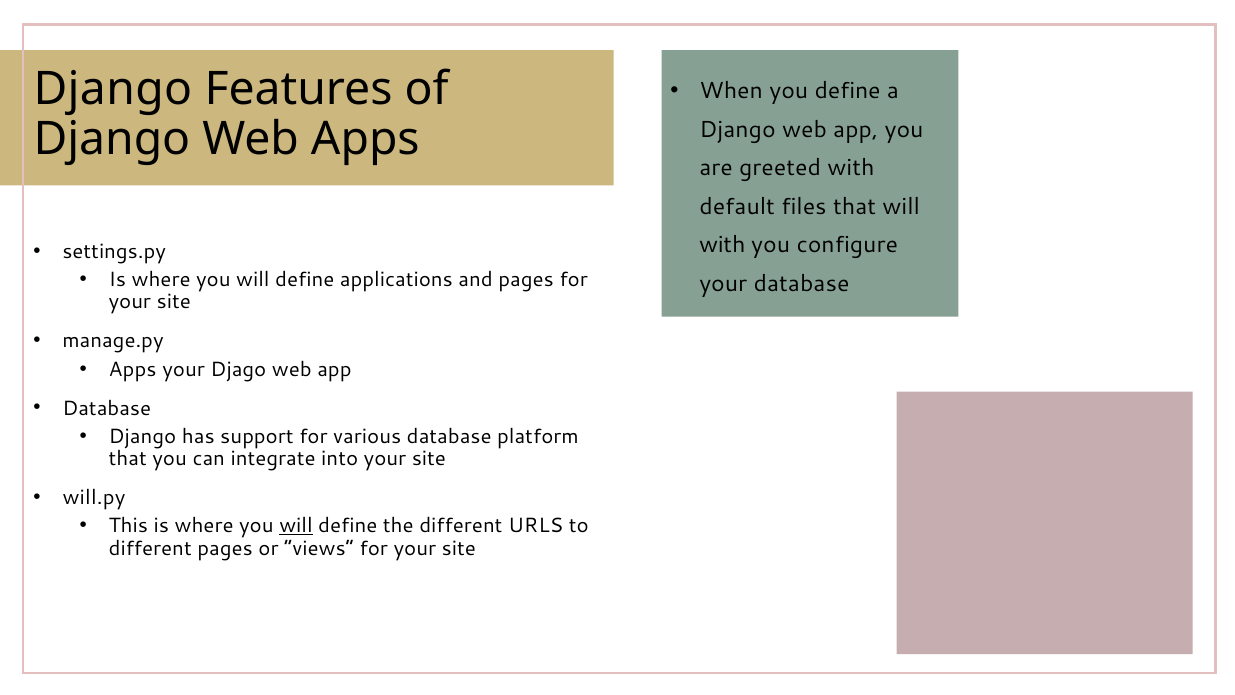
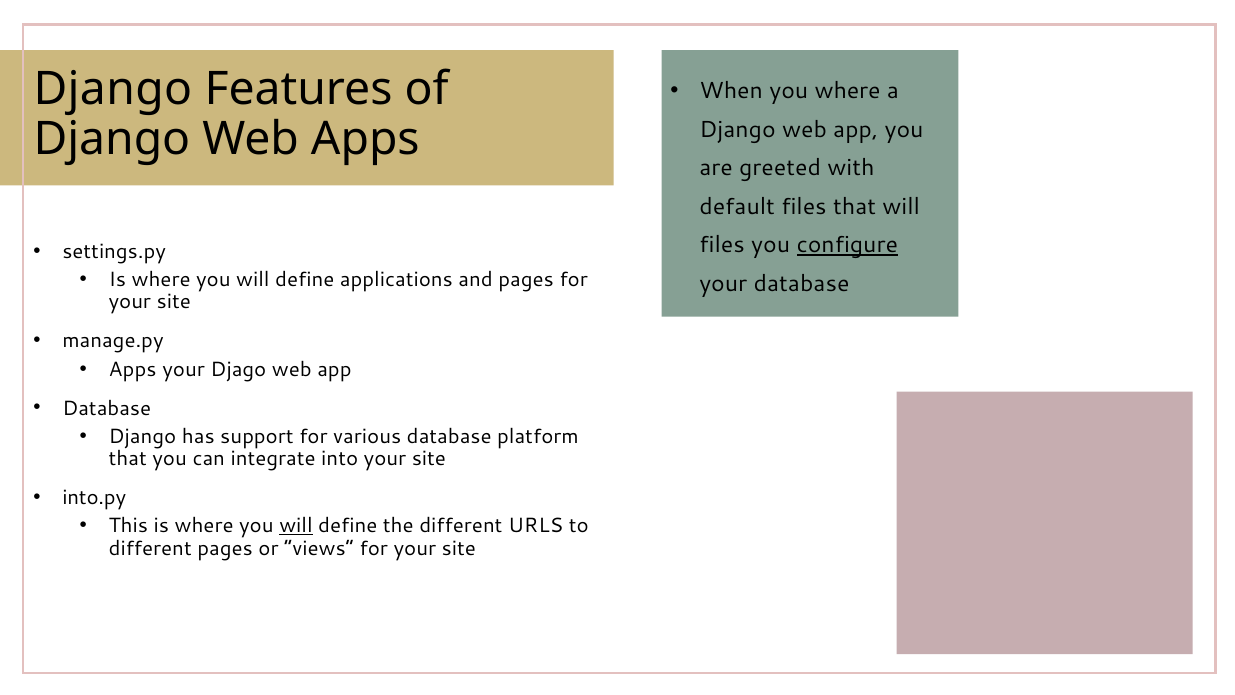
you define: define -> where (848, 91)
with: with -> files (722, 245)
configure underline: none -> present (847, 245)
will.py: will.py -> into.py (94, 497)
